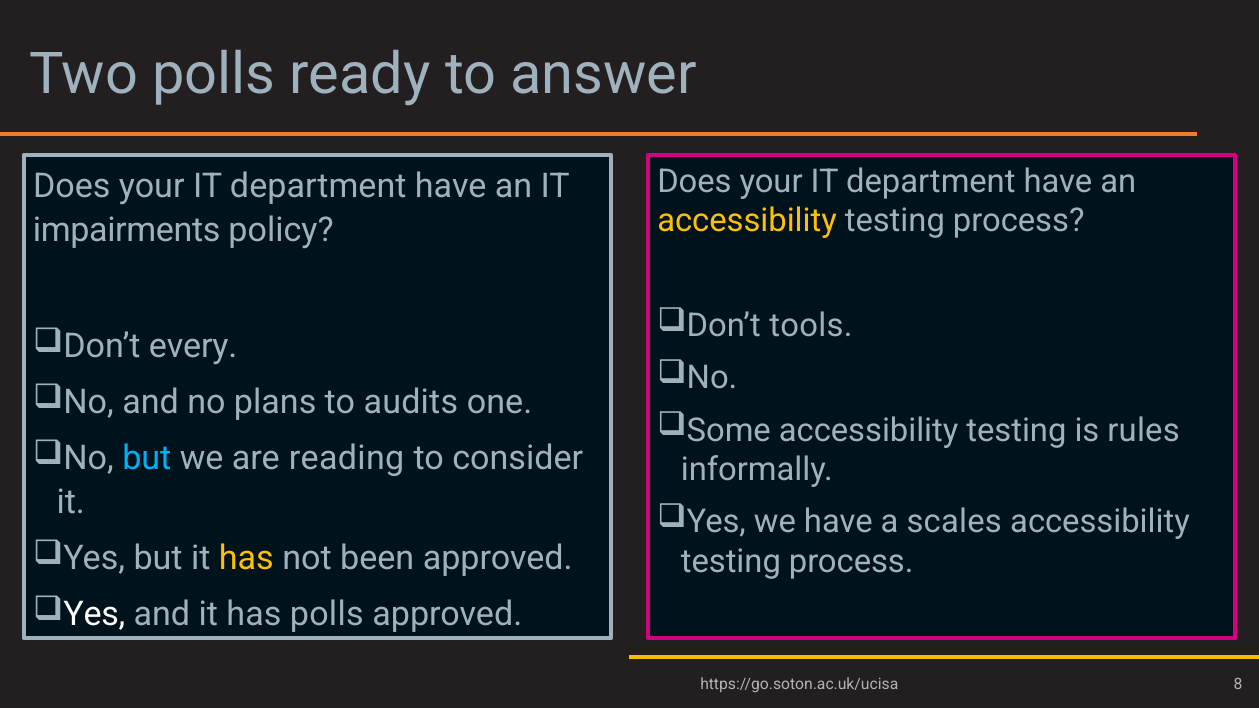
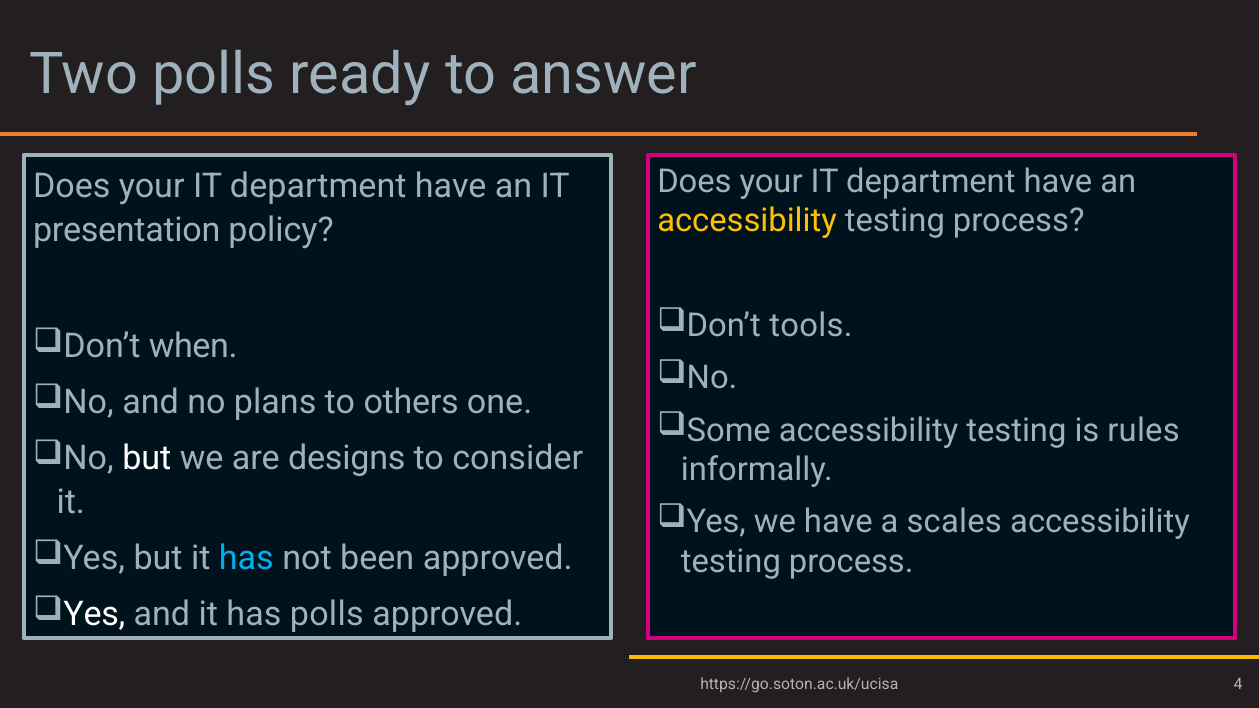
impairments: impairments -> presentation (127, 230)
every: every -> when (193, 347)
audits: audits -> others (411, 403)
but colour: light blue -> white (147, 459)
reading: reading -> designs (347, 459)
has colour: yellow -> light blue (246, 559)
8: 8 -> 4 (1238, 685)
